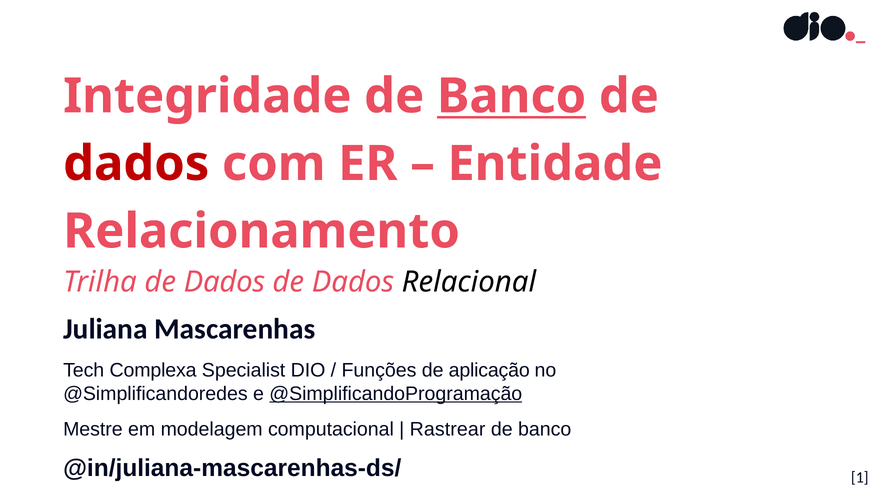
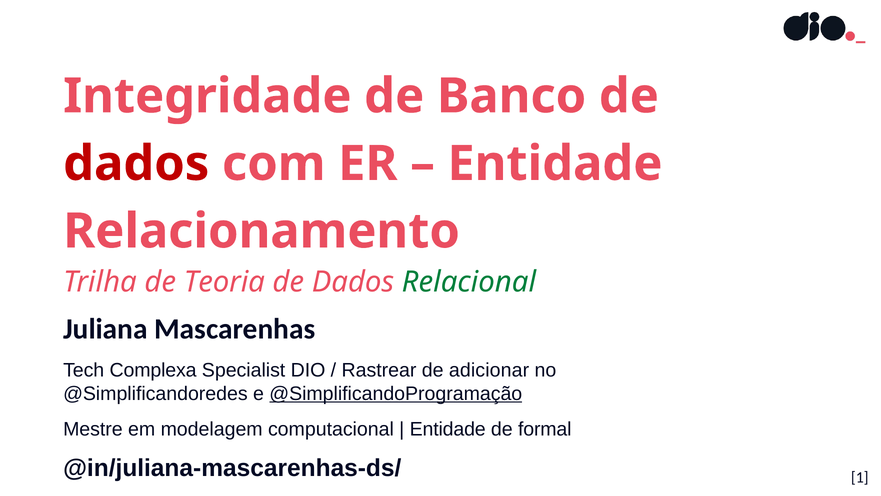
Banco underline: present -> none (512, 96)
Trilha de Dados: Dados -> Teoria (224, 282)
Relacional colour: black -> green (469, 282)
Funções: Funções -> Rastrear (379, 370)
aplicação: aplicação -> adicionar (489, 370)
Rastrear: Rastrear -> Entidade (448, 429)
banco: banco -> formal (545, 429)
